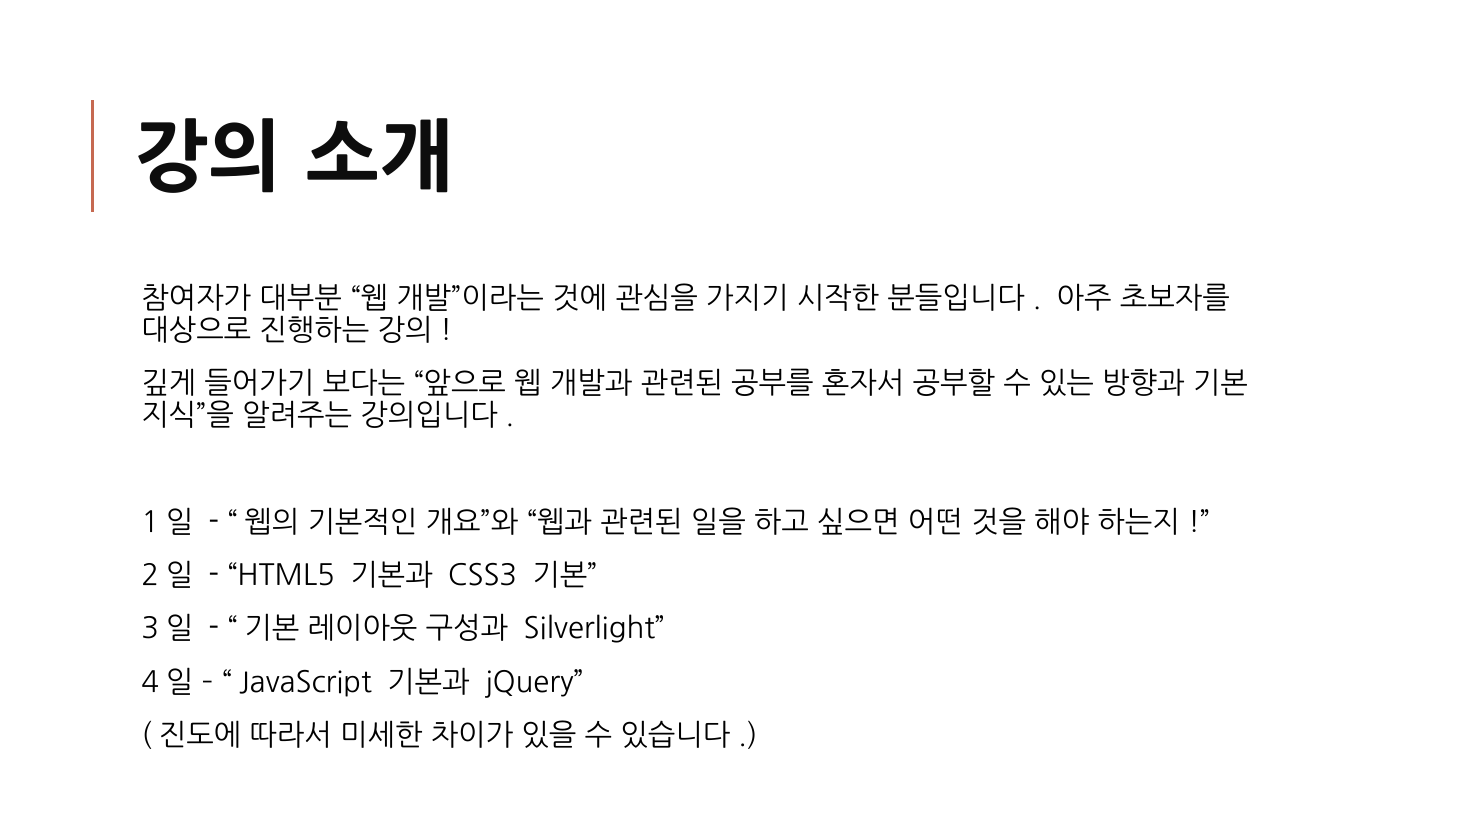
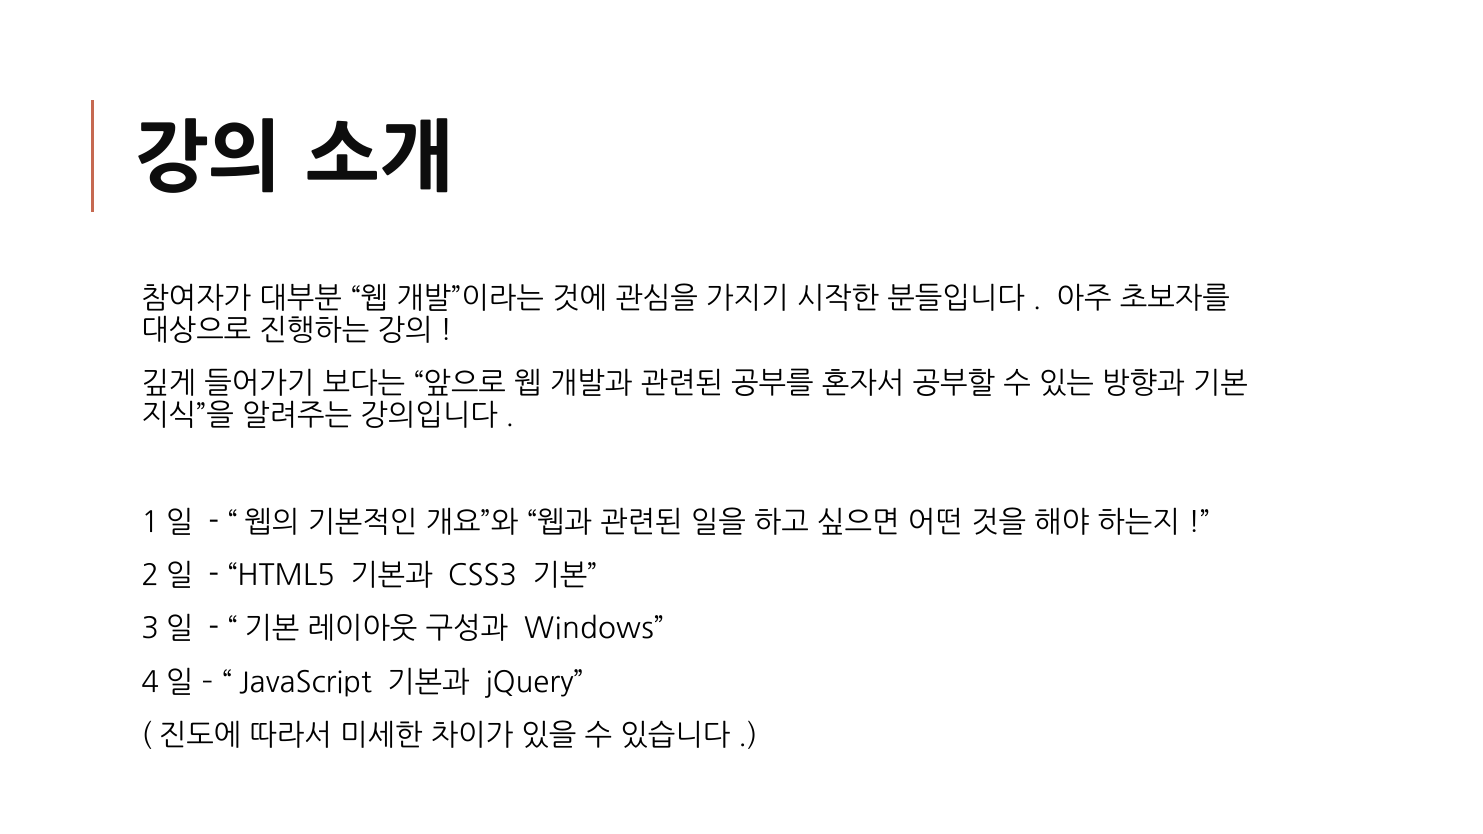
Silverlight: Silverlight -> Windows (594, 629)
